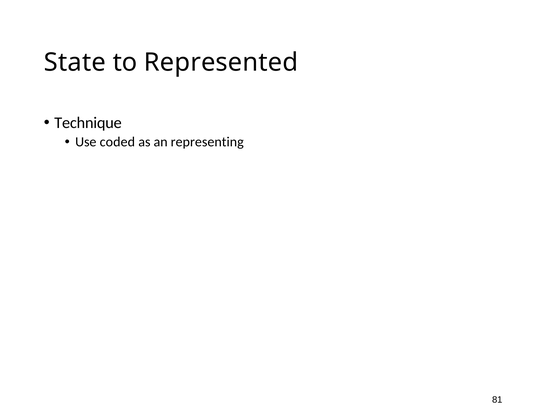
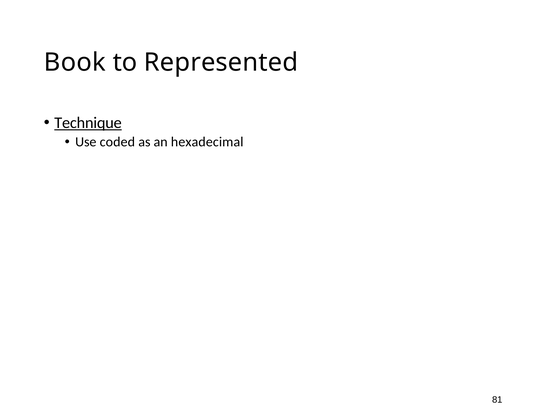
State: State -> Book (75, 62)
Technique underline: none -> present (88, 123)
representing: representing -> hexadecimal (207, 142)
